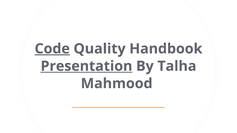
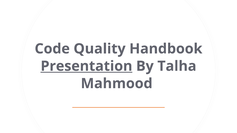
Code underline: present -> none (52, 49)
